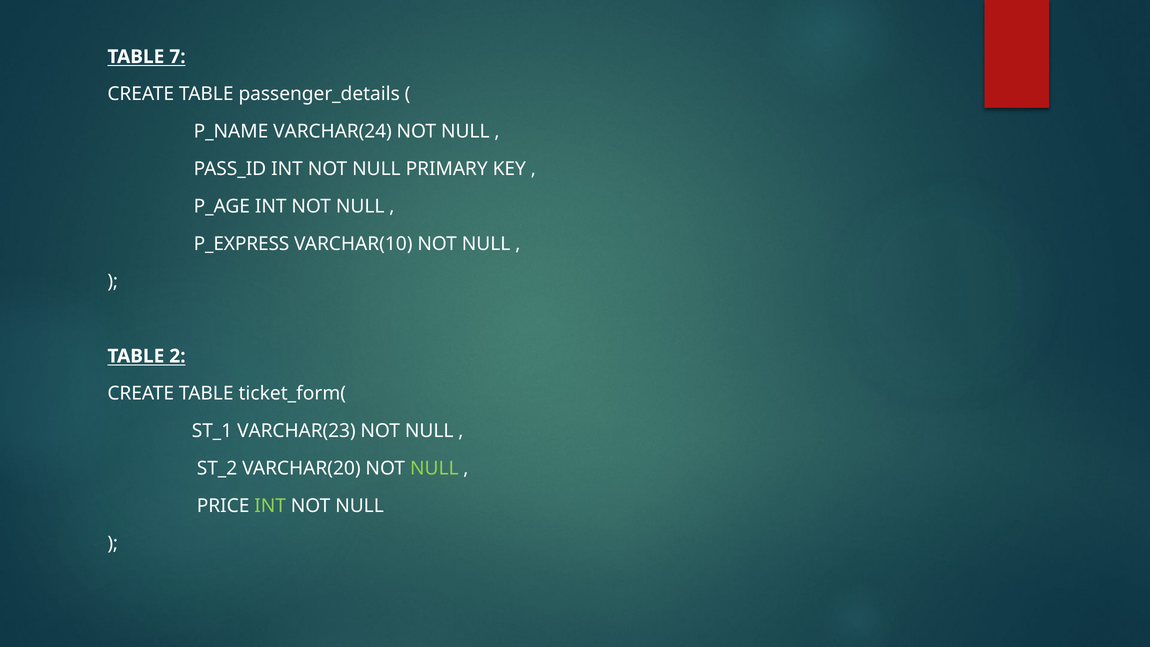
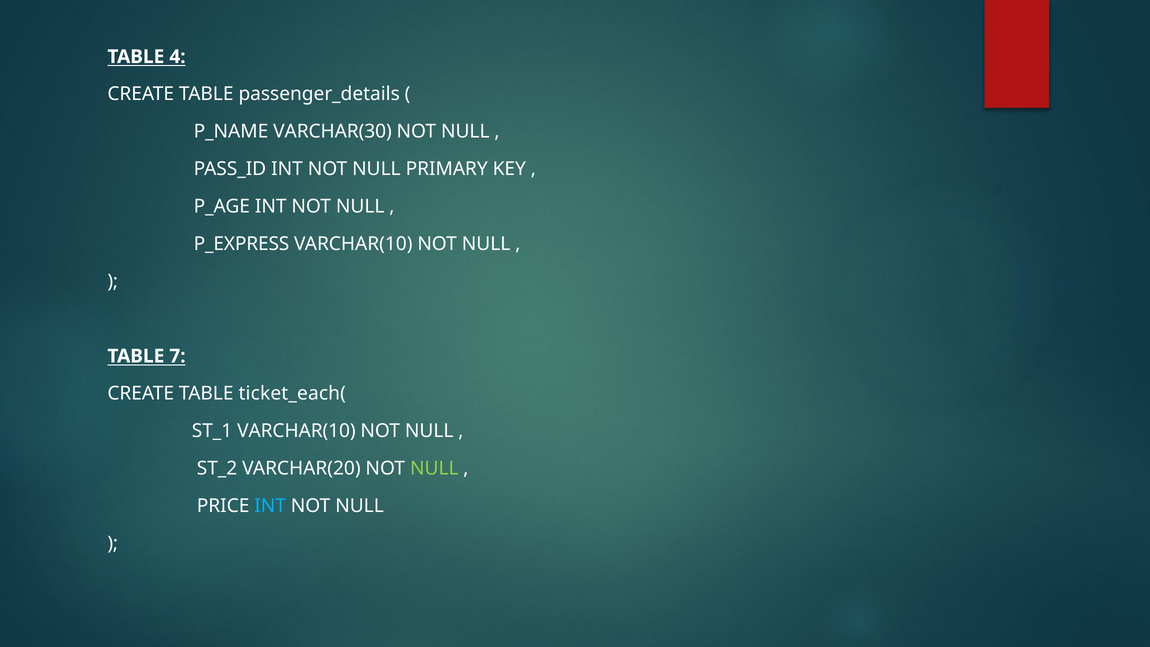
7: 7 -> 4 (177, 57)
VARCHAR(24: VARCHAR(24 -> VARCHAR(30 (332, 132)
2: 2 -> 7 (177, 356)
ticket_form(: ticket_form( -> ticket_each( (292, 393)
ST_1 VARCHAR(23: VARCHAR(23 -> VARCHAR(10 (296, 431)
INT colour: light green -> light blue (270, 506)
